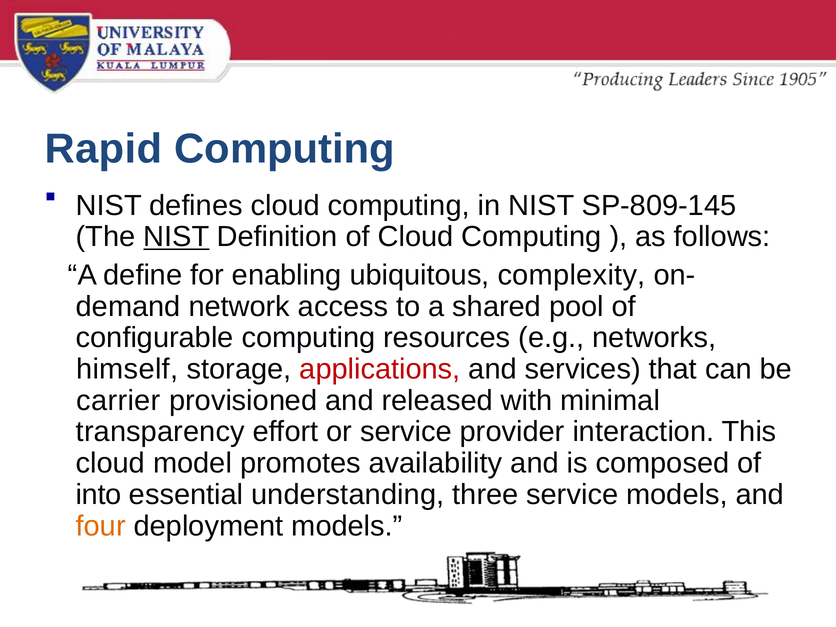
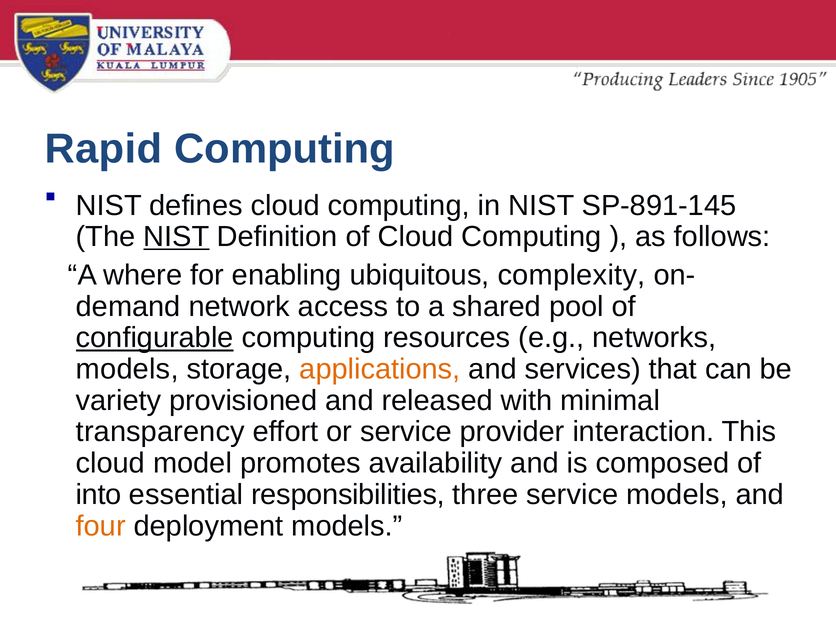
SP-809-145: SP-809-145 -> SP-891-145 (659, 205)
define: define -> where (143, 275)
configurable underline: none -> present (155, 338)
himself: himself -> models (127, 369)
applications colour: red -> orange (380, 369)
carrier: carrier -> variety (119, 401)
understanding: understanding -> responsibilities (348, 495)
